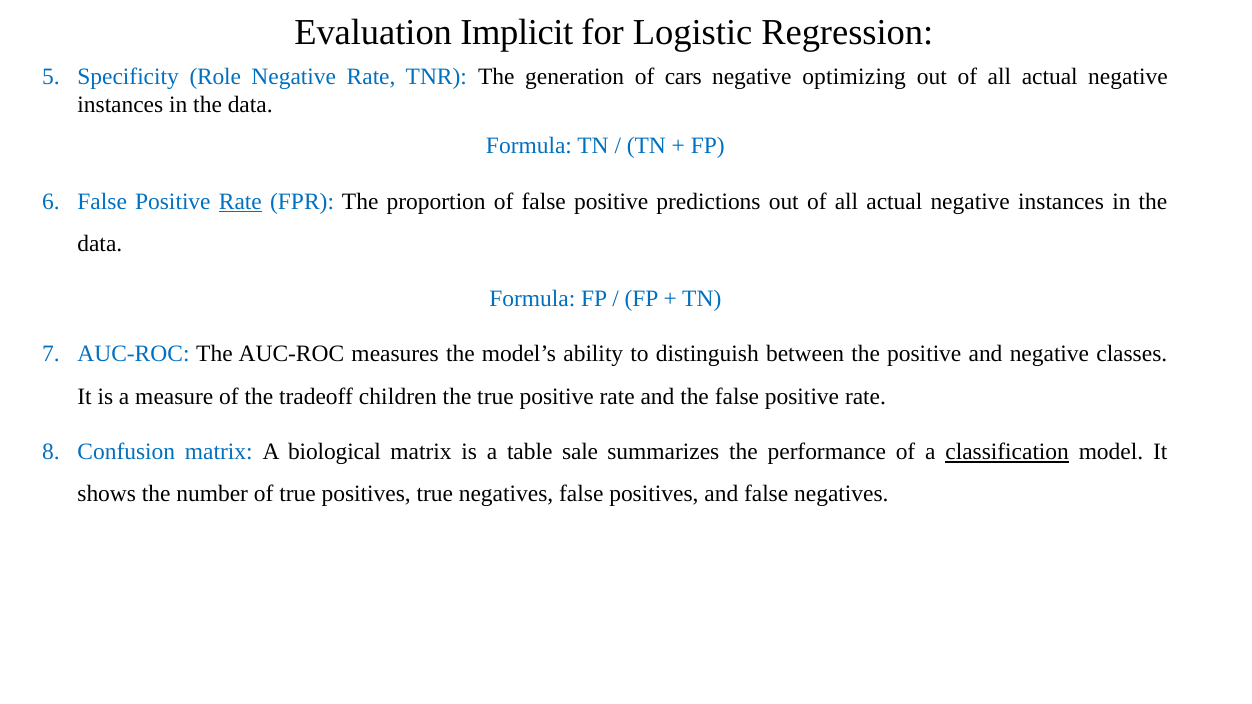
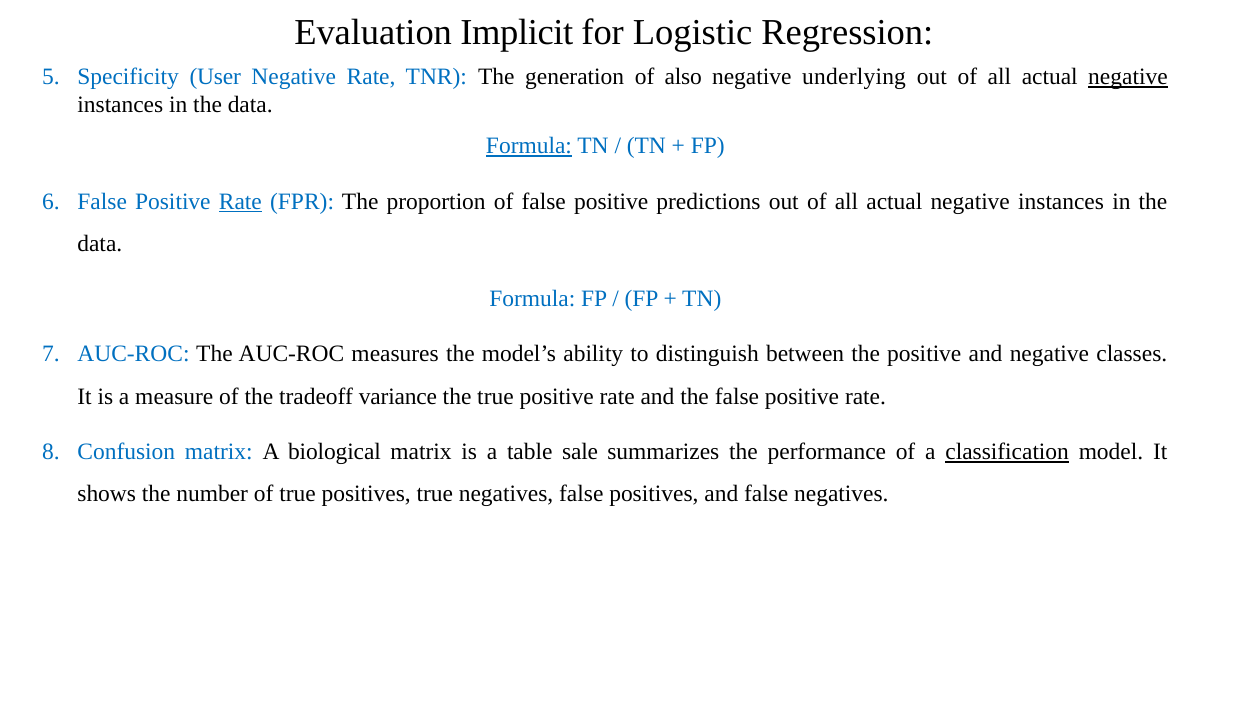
Role: Role -> User (215, 77)
cars: cars -> also (683, 77)
optimizing: optimizing -> underlying (854, 77)
negative underline: none -> present (1128, 77)
Formula underline: none -> present (529, 146)
children: children -> variance (398, 397)
